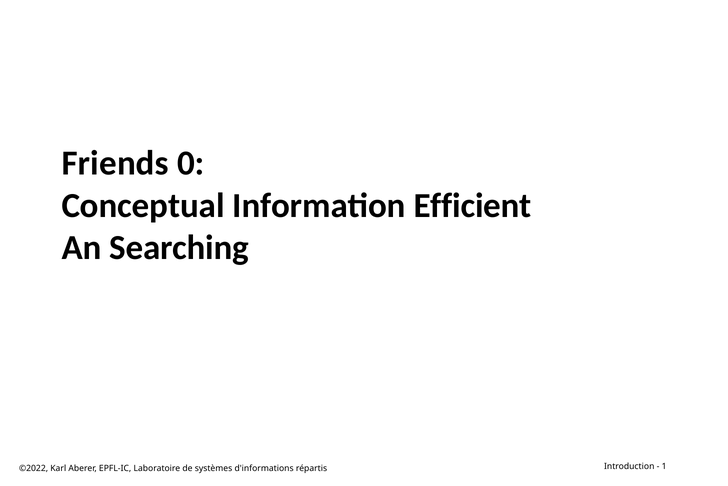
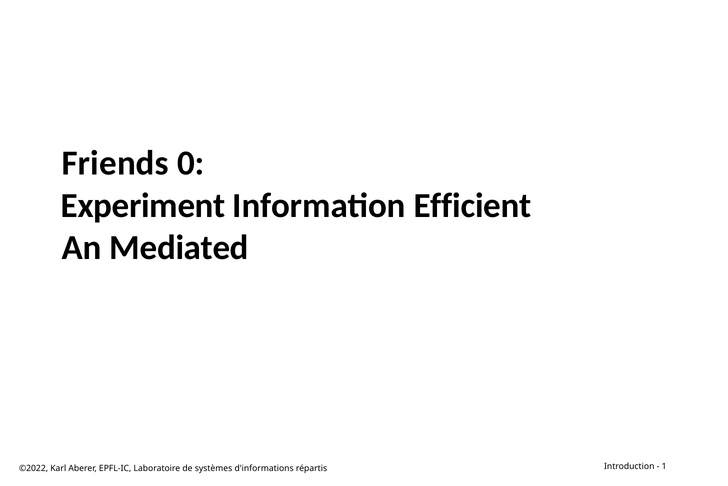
Conceptual: Conceptual -> Experiment (143, 205)
Searching: Searching -> Mediated (179, 247)
